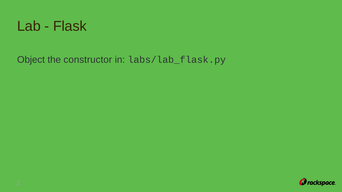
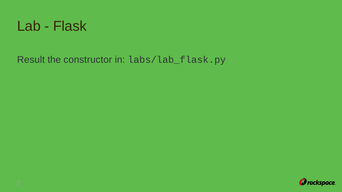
Object: Object -> Result (31, 60)
